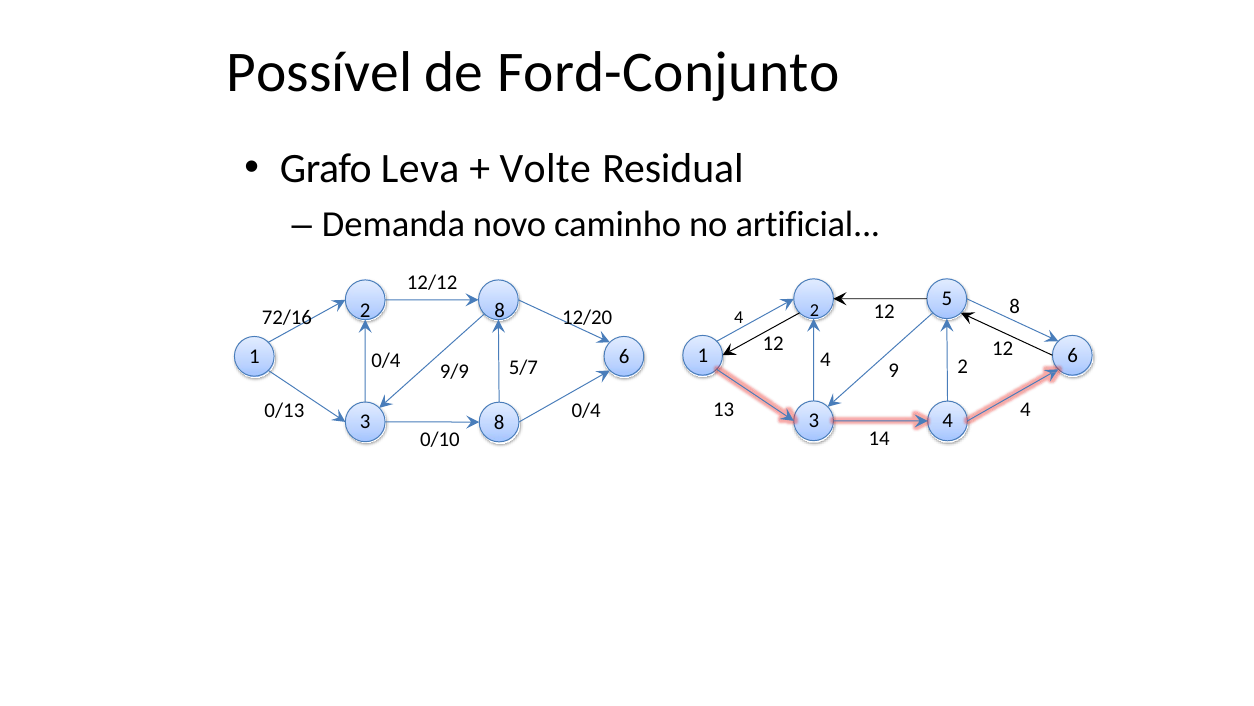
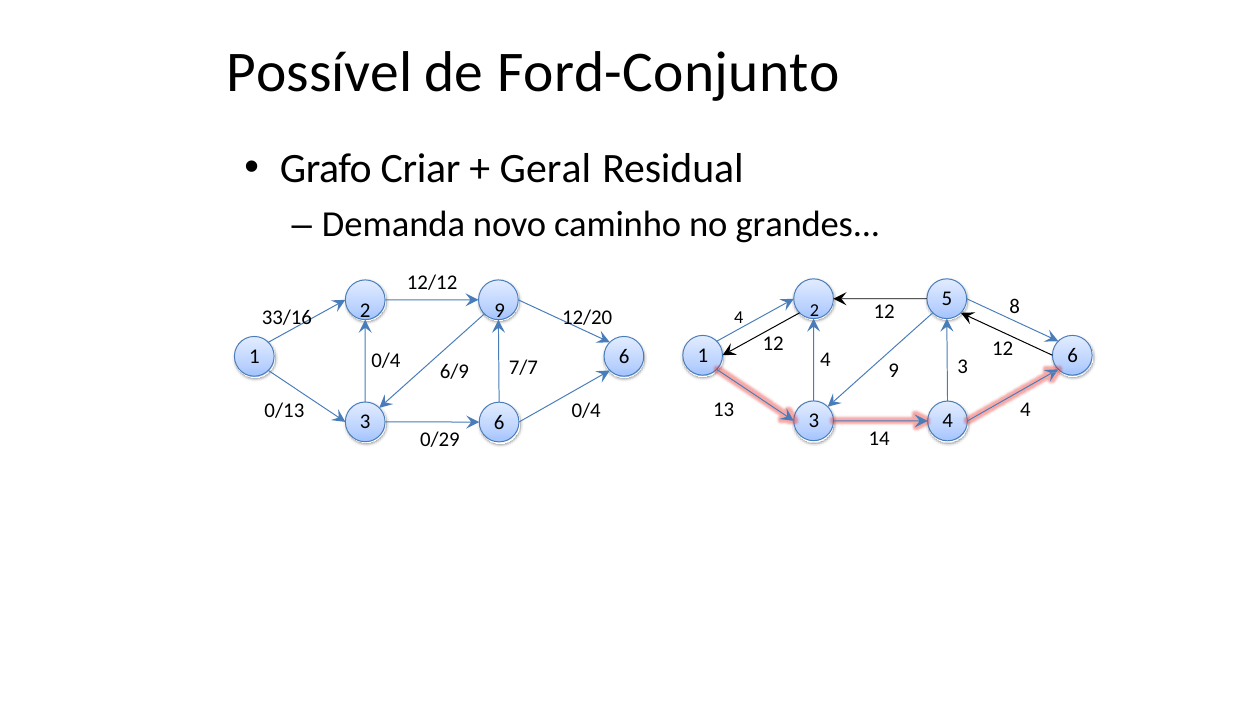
Leva: Leva -> Criar (421, 169)
Volte: Volte -> Geral (545, 169)
artificial: artificial -> grandes (808, 224)
8: 8 -> 9 (500, 310)
72/16: 72/16 -> 33/16 (287, 318)
4 2: 2 -> 3 (963, 366)
5/7: 5/7 -> 7/7 (523, 367)
9/9: 9/9 -> 6/9 (454, 371)
3 8: 8 -> 6 (499, 422)
0/10: 0/10 -> 0/29 (440, 439)
